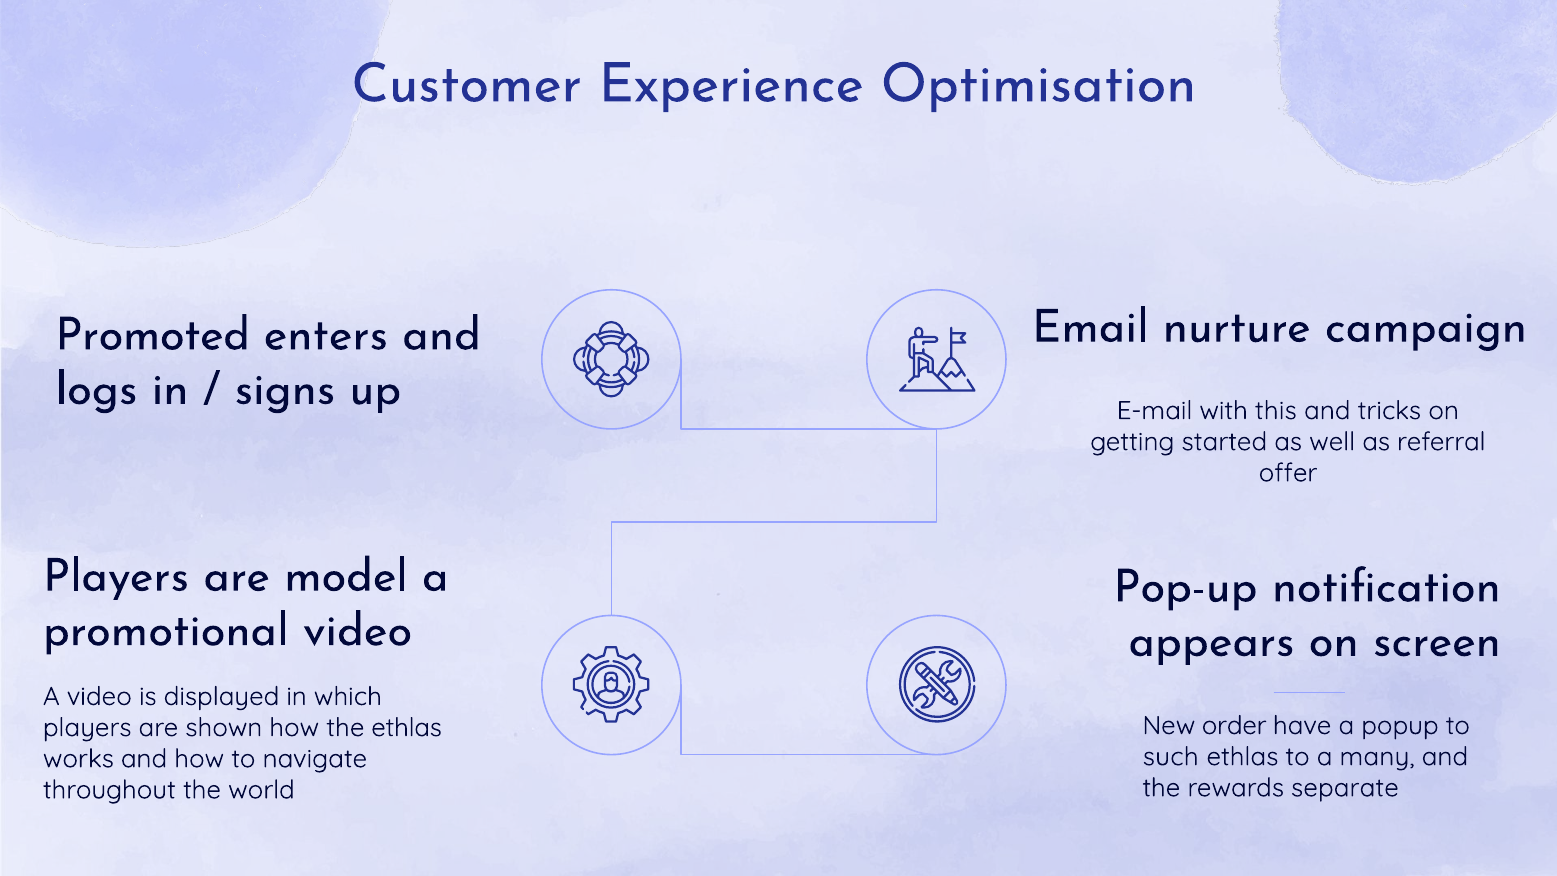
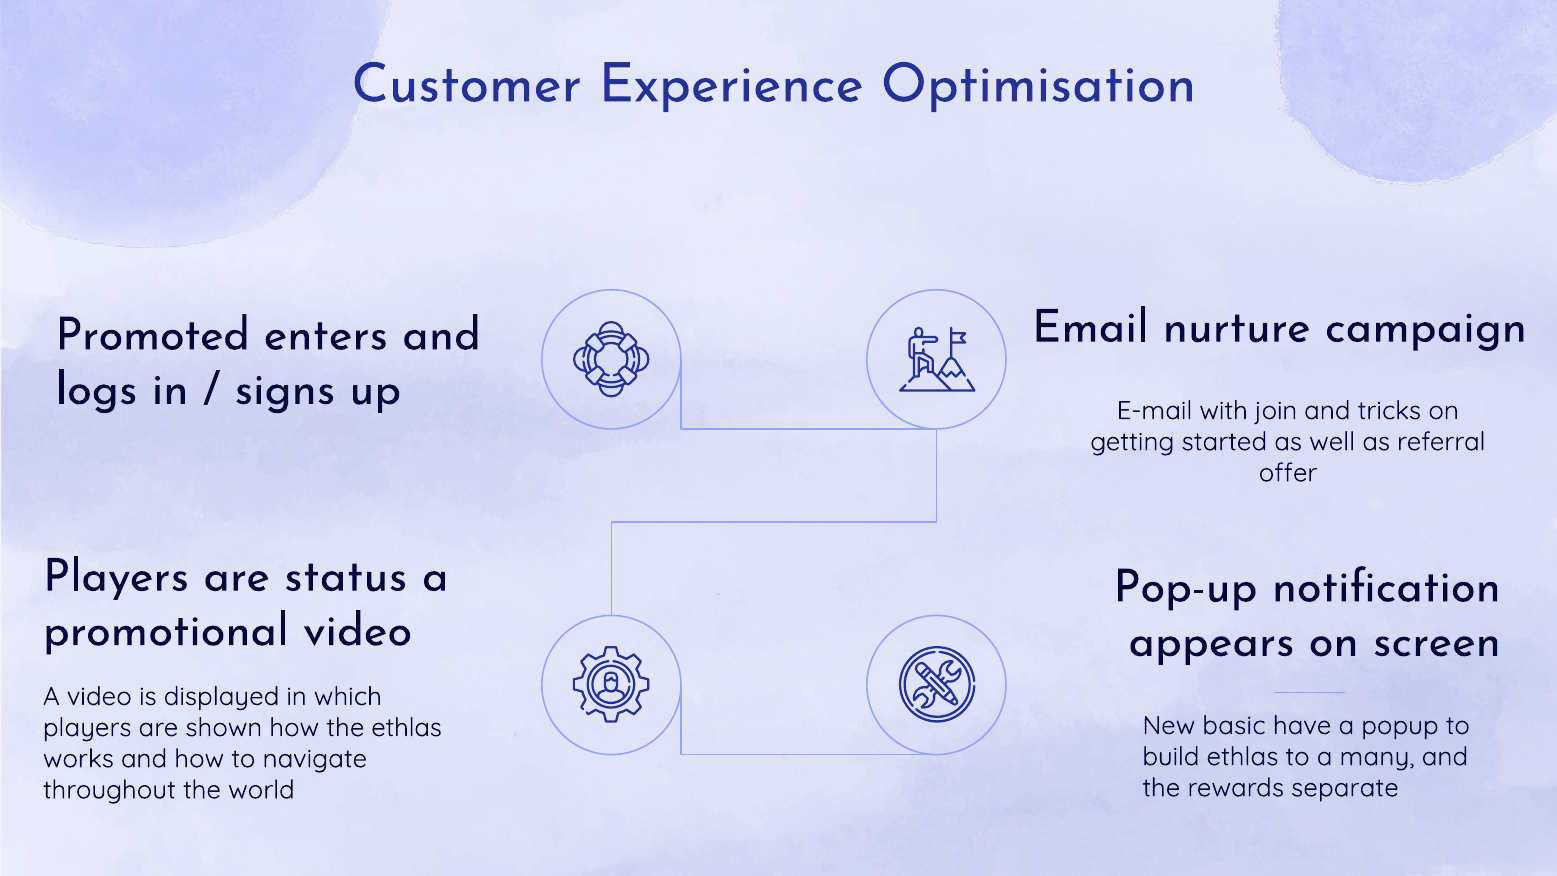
this: this -> join (1276, 411)
model: model -> status (346, 576)
order: order -> basic (1234, 725)
such: such -> build (1171, 757)
